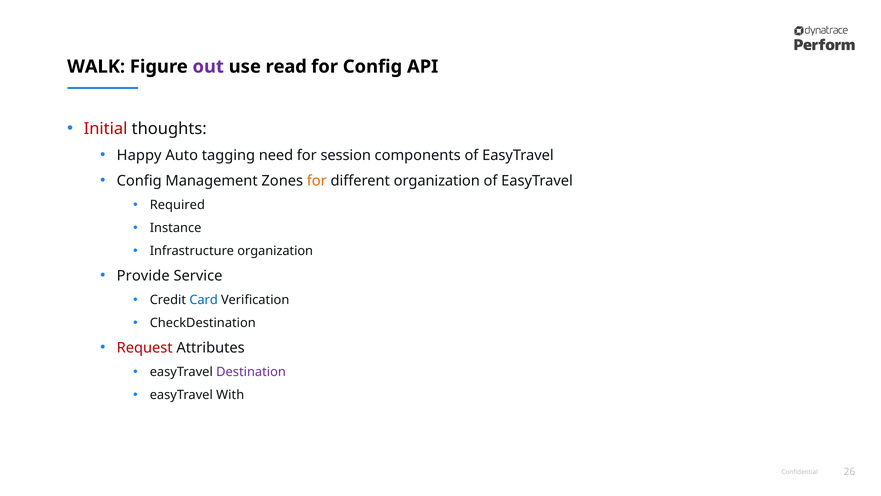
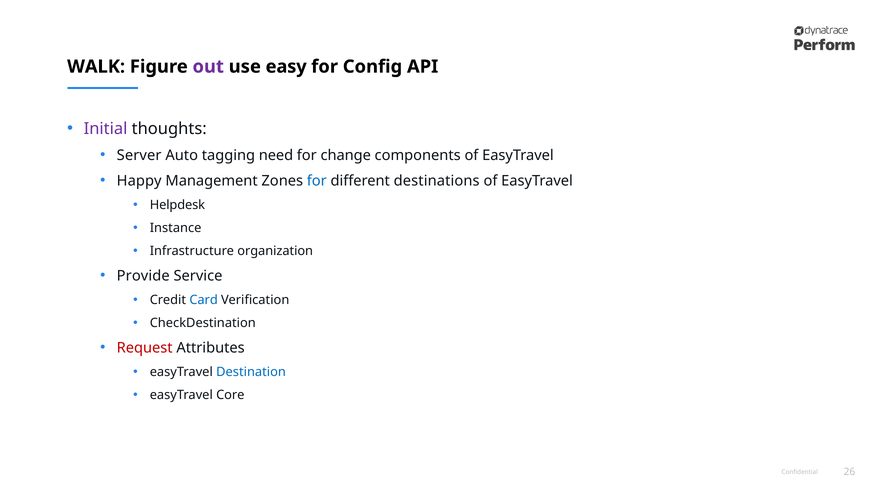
read: read -> easy (286, 67)
Initial colour: red -> purple (106, 128)
Happy: Happy -> Server (139, 155)
session: session -> change (346, 155)
Config: Config -> Happy (139, 181)
for colour: orange -> blue (317, 181)
different organization: organization -> destinations (437, 181)
Required: Required -> Helpdesk (177, 205)
Destination colour: purple -> blue (251, 372)
With: With -> Core (230, 395)
